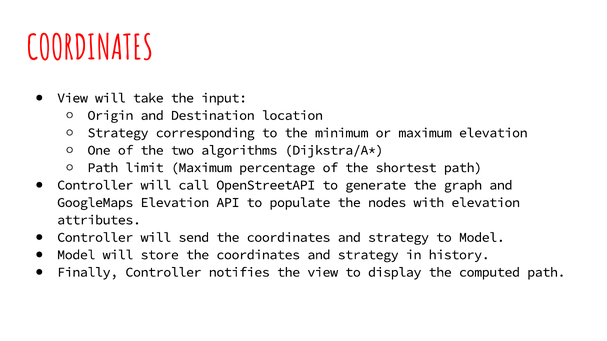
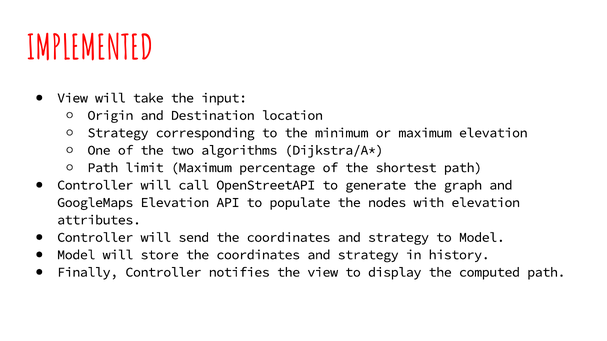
COORDINATES: COORDINATES -> IMPLEMENTED (90, 49)
